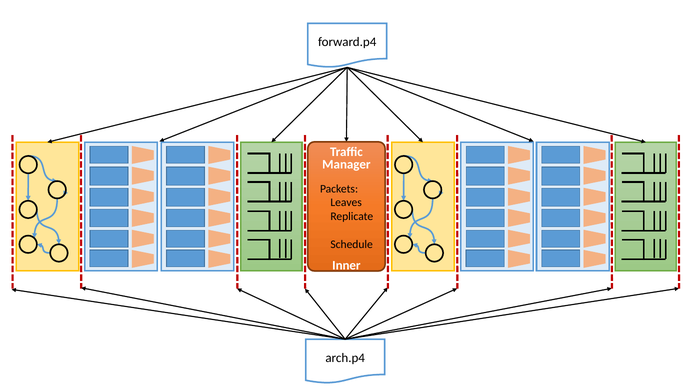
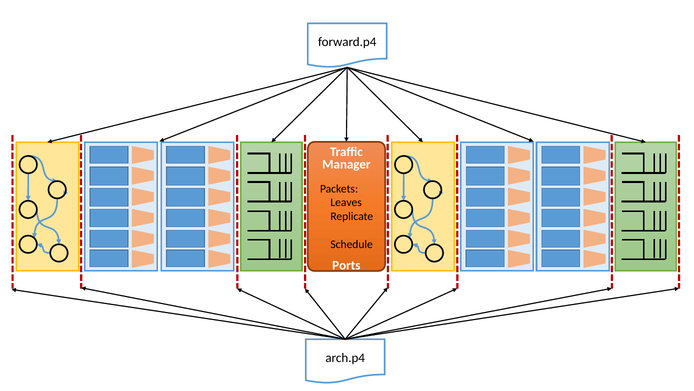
Inner: Inner -> Ports (346, 265)
